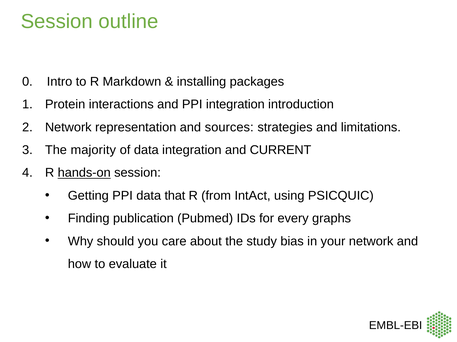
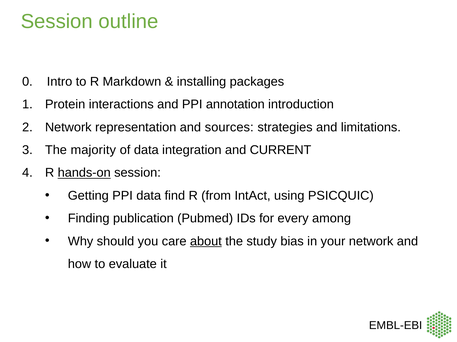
PPI integration: integration -> annotation (235, 105)
that: that -> find (175, 196)
graphs: graphs -> among (332, 219)
about underline: none -> present (206, 242)
